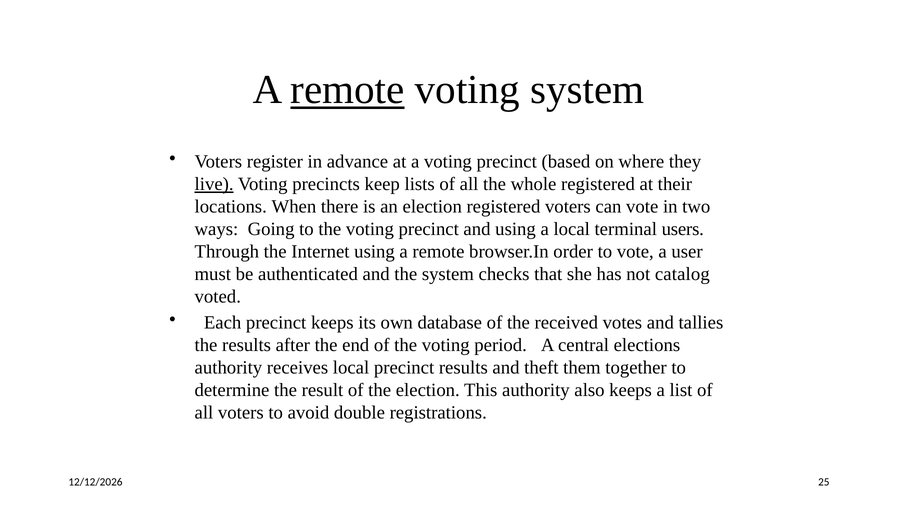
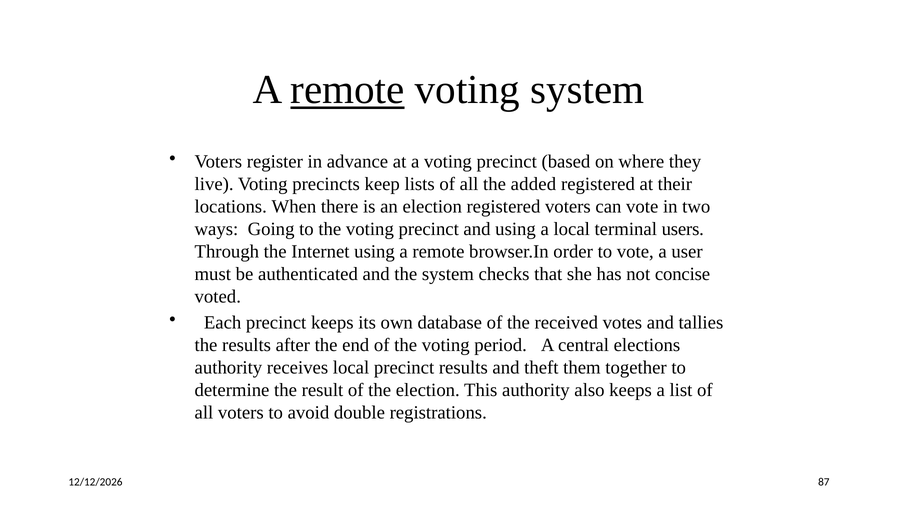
live underline: present -> none (214, 184)
whole: whole -> added (533, 184)
catalog: catalog -> concise (683, 274)
25: 25 -> 87 (824, 482)
